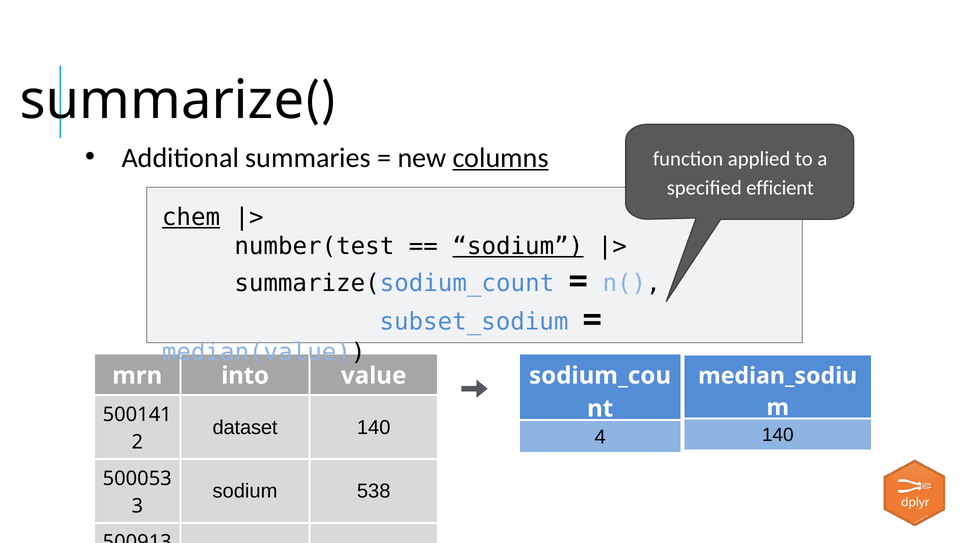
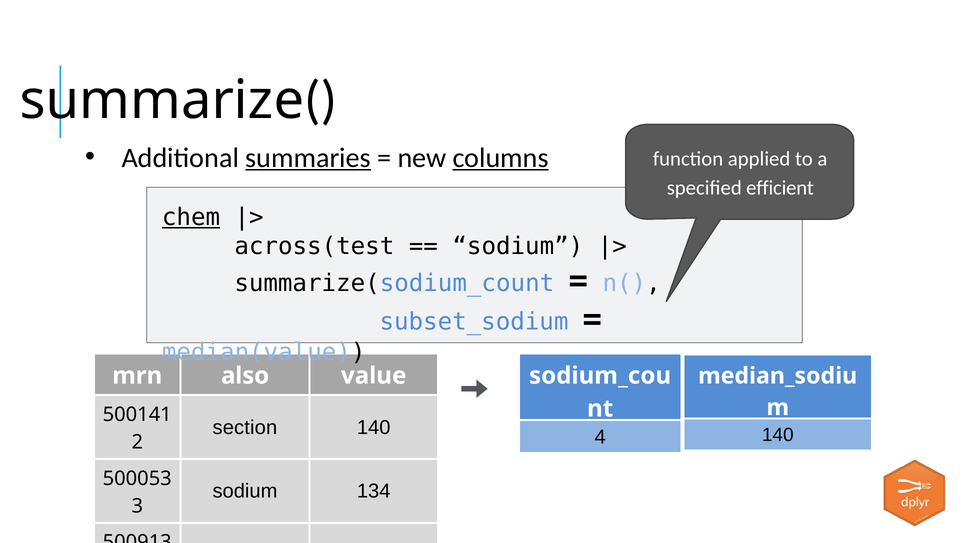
summaries underline: none -> present (308, 158)
number(test: number(test -> across(test (314, 246)
sodium underline: present -> none (518, 246)
into: into -> also (245, 376)
dataset: dataset -> section (245, 428)
538: 538 -> 134 (374, 492)
